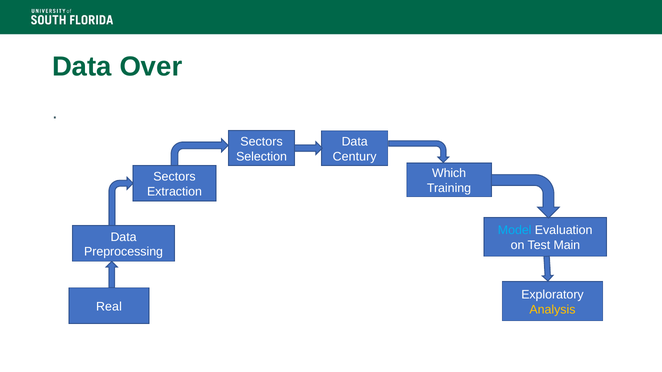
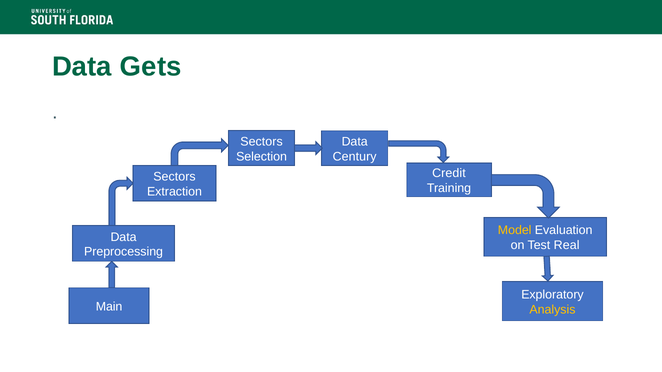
Over: Over -> Gets (151, 67)
Which: Which -> Credit (449, 174)
Model colour: light blue -> yellow (515, 230)
Main: Main -> Real (567, 245)
Real: Real -> Main (109, 307)
